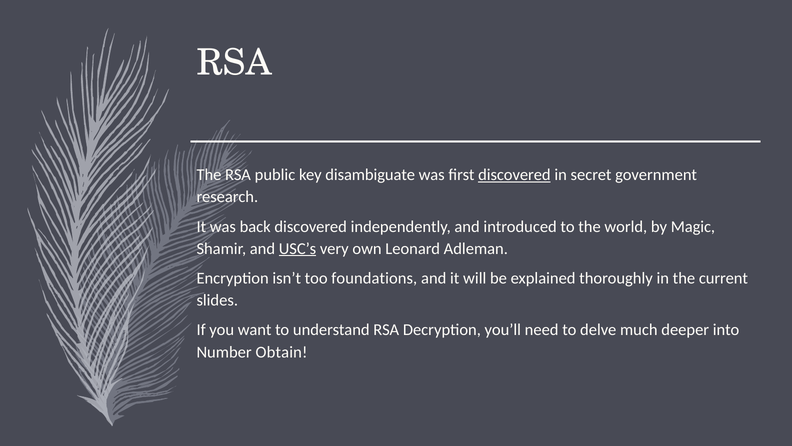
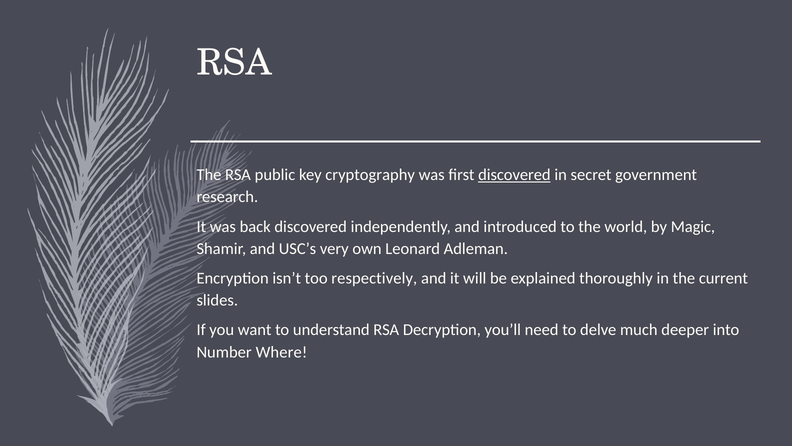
disambiguate: disambiguate -> cryptography (370, 175)
USC’s underline: present -> none (298, 248)
foundations: foundations -> respectively (374, 278)
Obtain: Obtain -> Where (281, 352)
